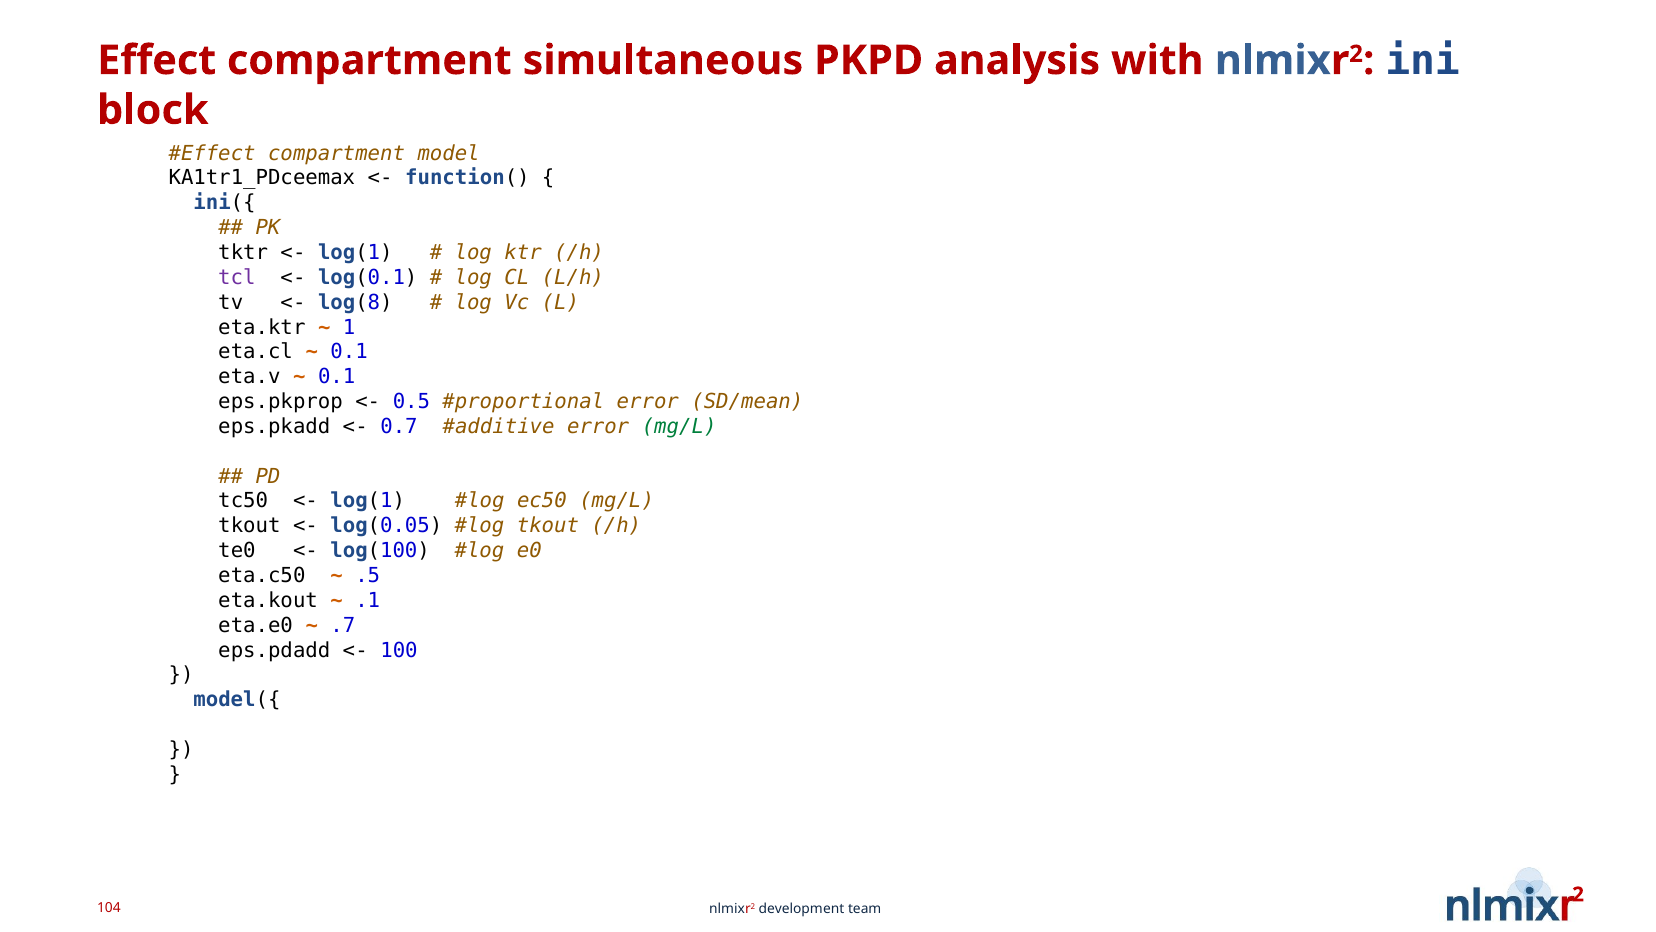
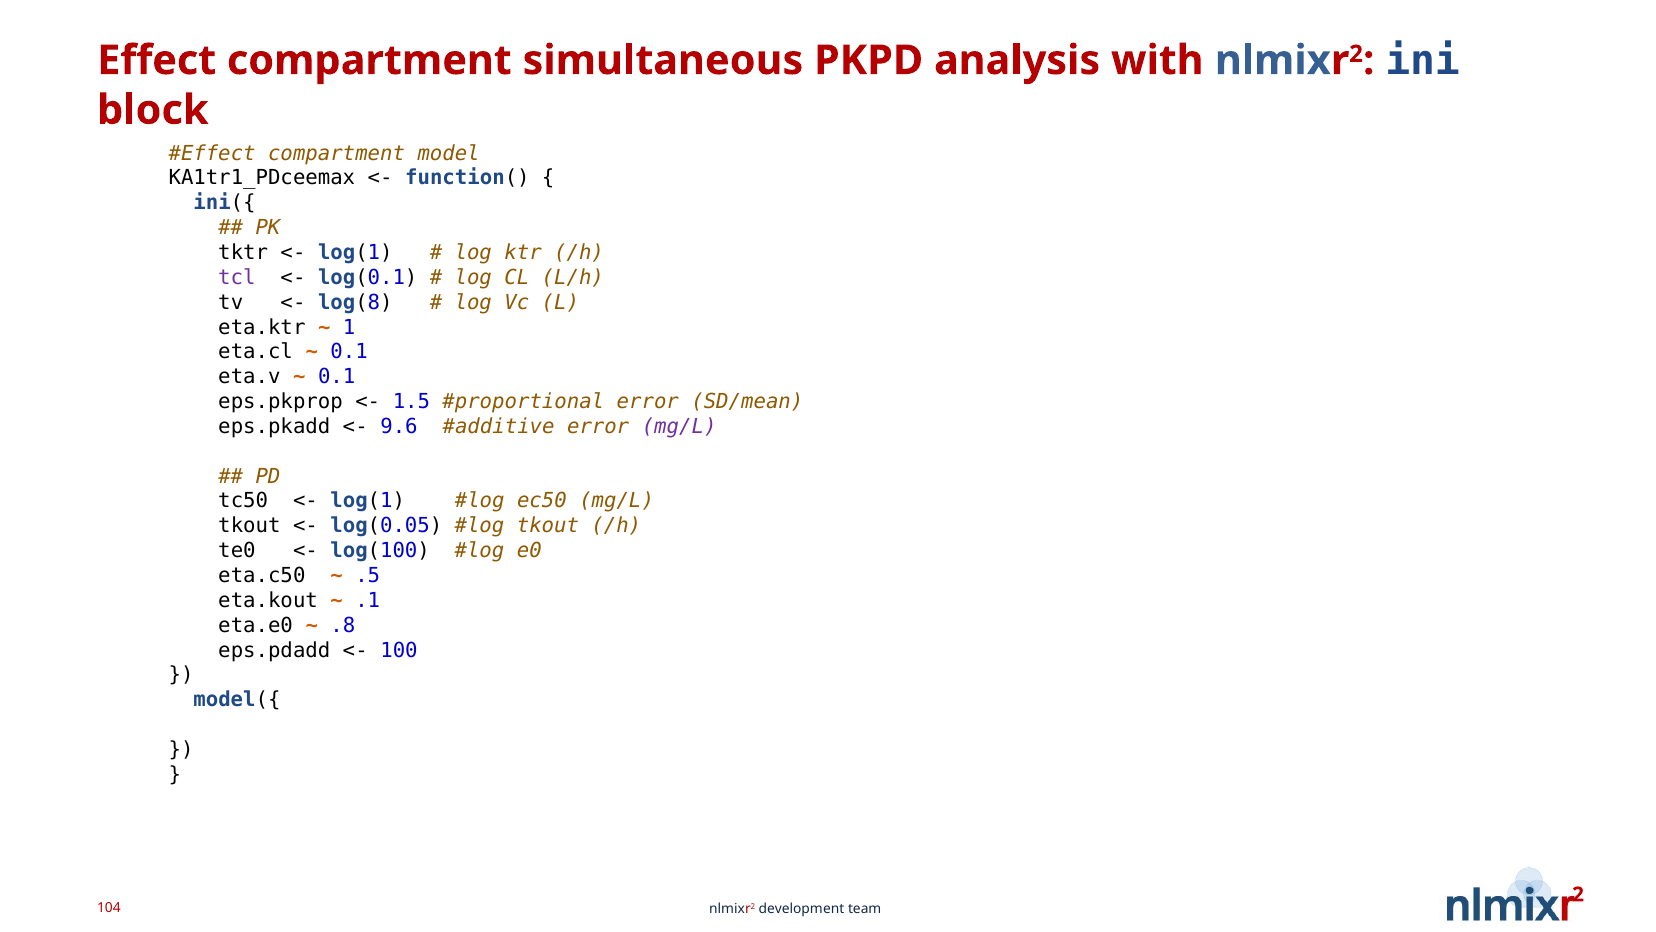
0.5: 0.5 -> 1.5 (411, 402)
0.7: 0.7 -> 9.6 (399, 426)
mg/L colour: green -> purple (679, 426)
.7: .7 -> .8 (343, 625)
